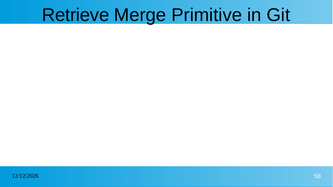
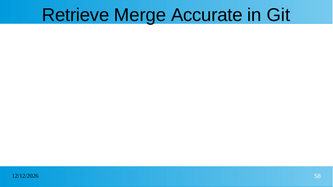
Primitive: Primitive -> Accurate (207, 15)
